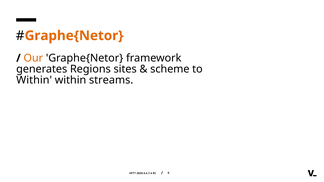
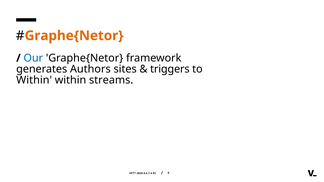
Our colour: orange -> blue (33, 58)
Regions: Regions -> Authors (90, 69)
scheme: scheme -> triggers (170, 69)
